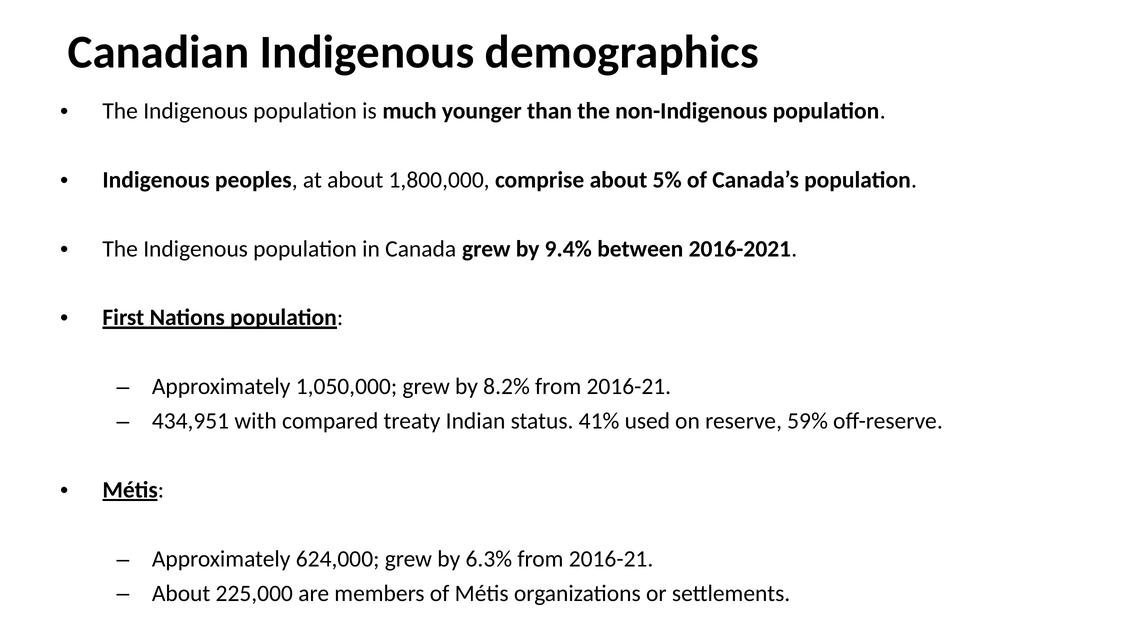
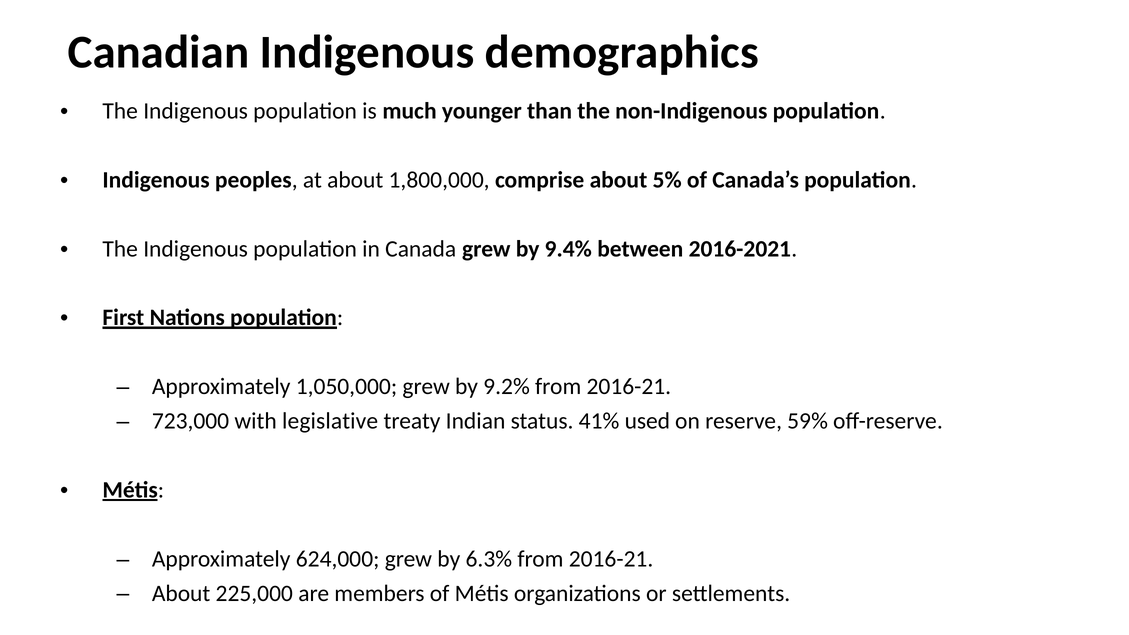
8.2%: 8.2% -> 9.2% (507, 387)
434,951: 434,951 -> 723,000 (190, 421)
compared: compared -> legislative (330, 421)
